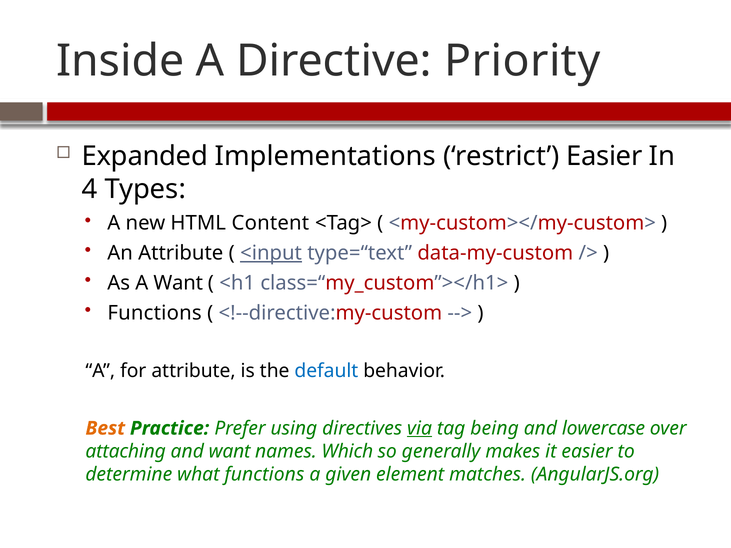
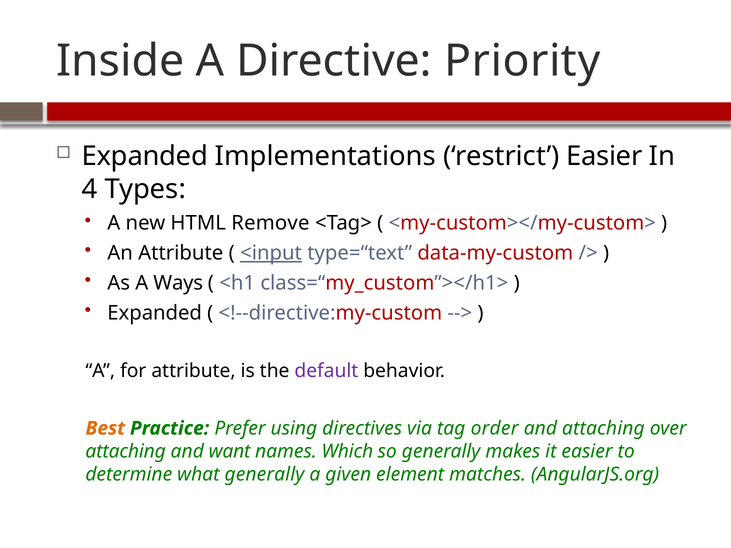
Content: Content -> Remove (270, 223)
A Want: Want -> Ways (178, 283)
Functions: Functions -> Expanded (155, 313)
default colour: blue -> purple (326, 371)
via underline: present -> none (420, 428)
being: being -> order (495, 428)
and lowercase: lowercase -> attaching (603, 428)
what functions: functions -> generally (264, 475)
